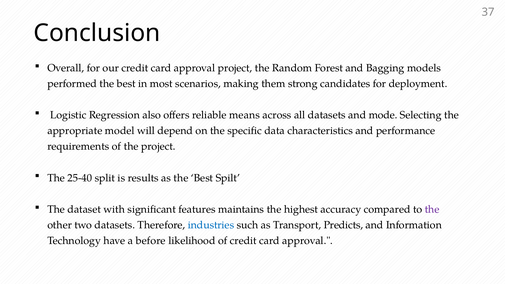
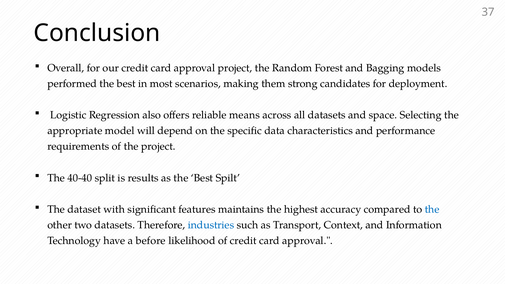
mode: mode -> space (383, 115)
25-40: 25-40 -> 40-40 (80, 178)
the colour: purple -> blue (432, 209)
Predicts: Predicts -> Context (343, 225)
